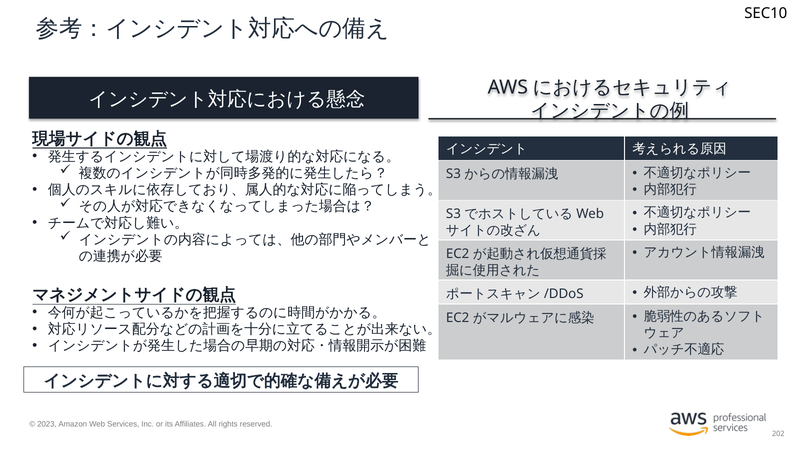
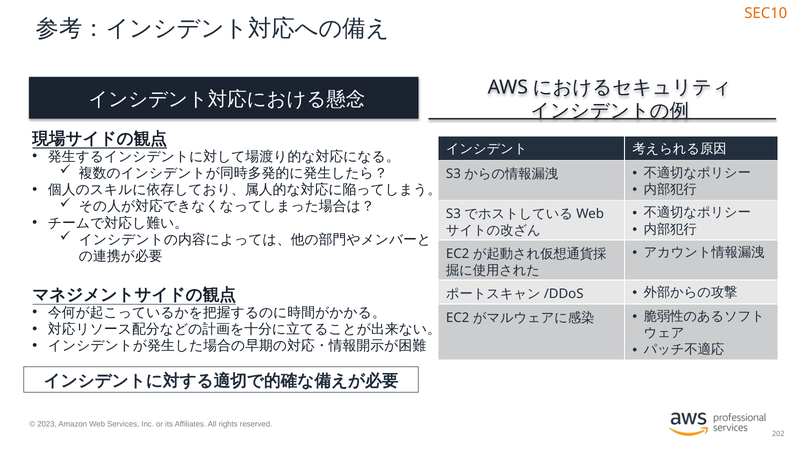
SEC10 colour: black -> orange (766, 13)
